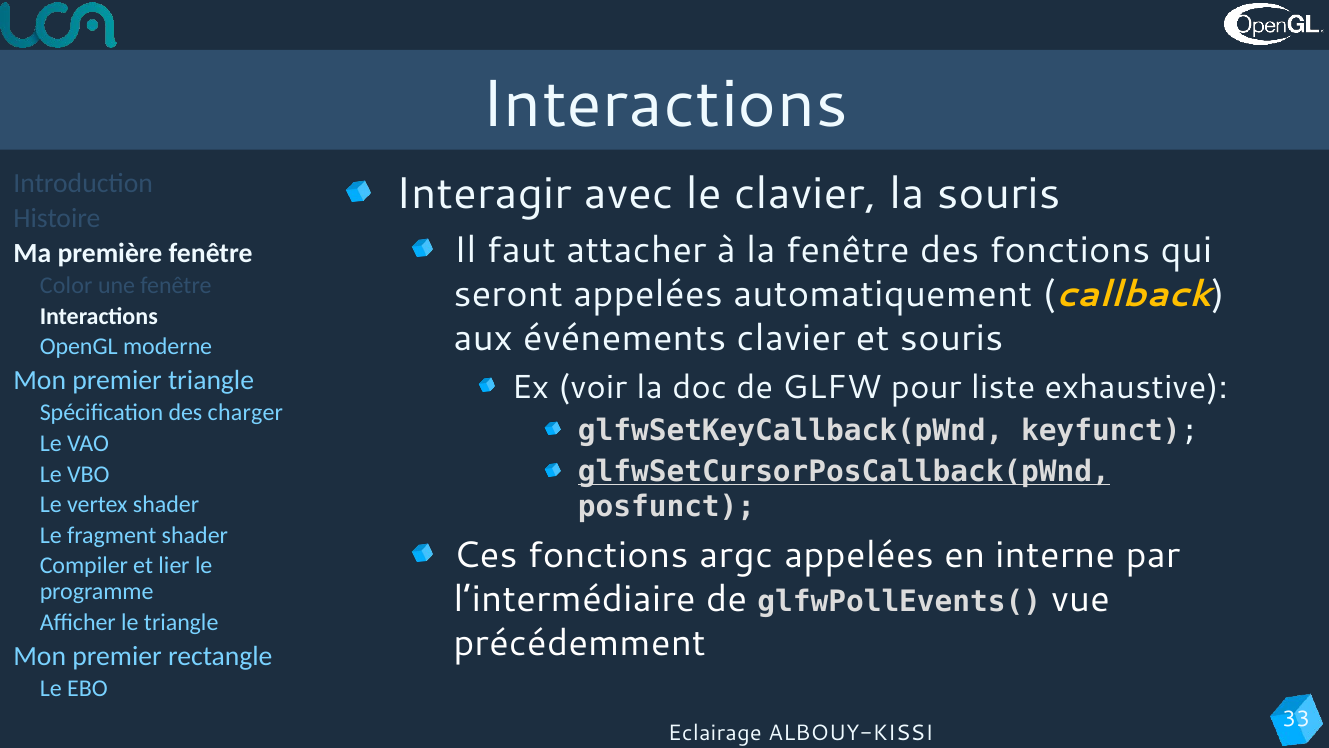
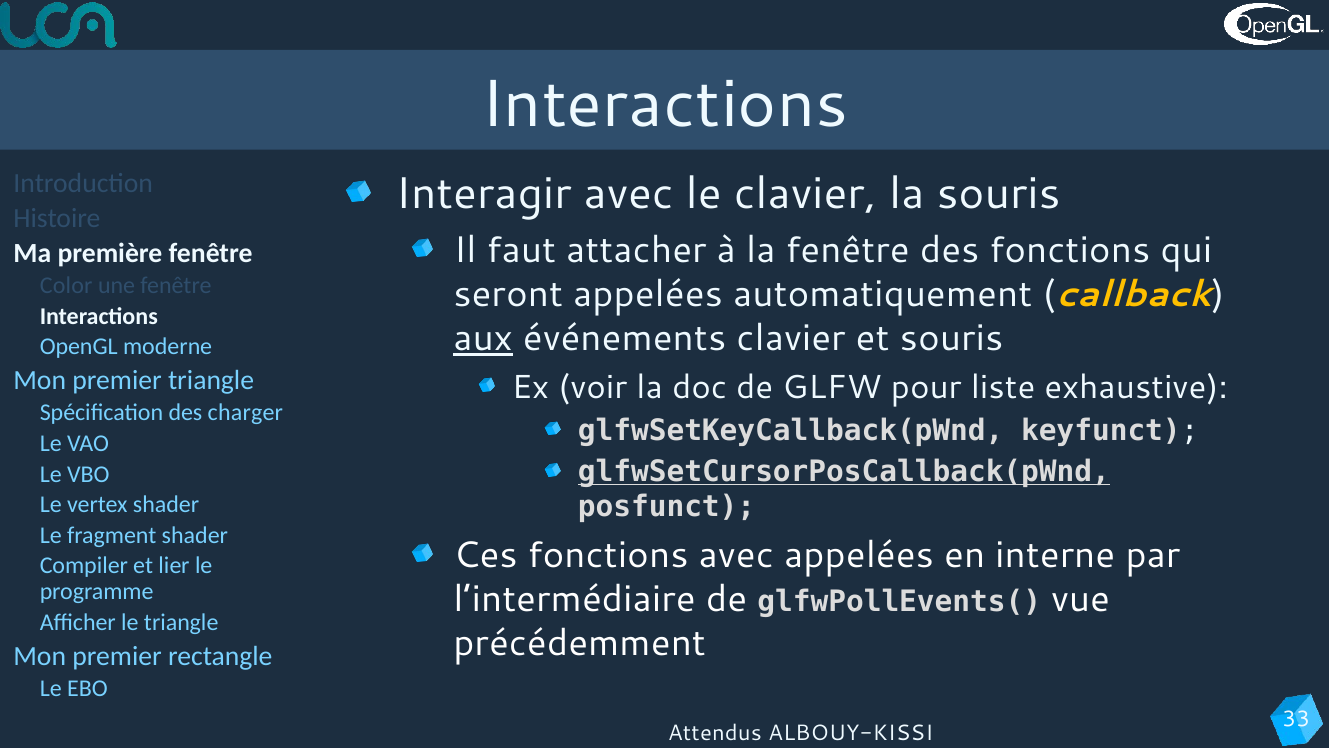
aux underline: none -> present (483, 338)
fonctions argc: argc -> avec (736, 555)
Eclairage: Eclairage -> Attendus (715, 732)
